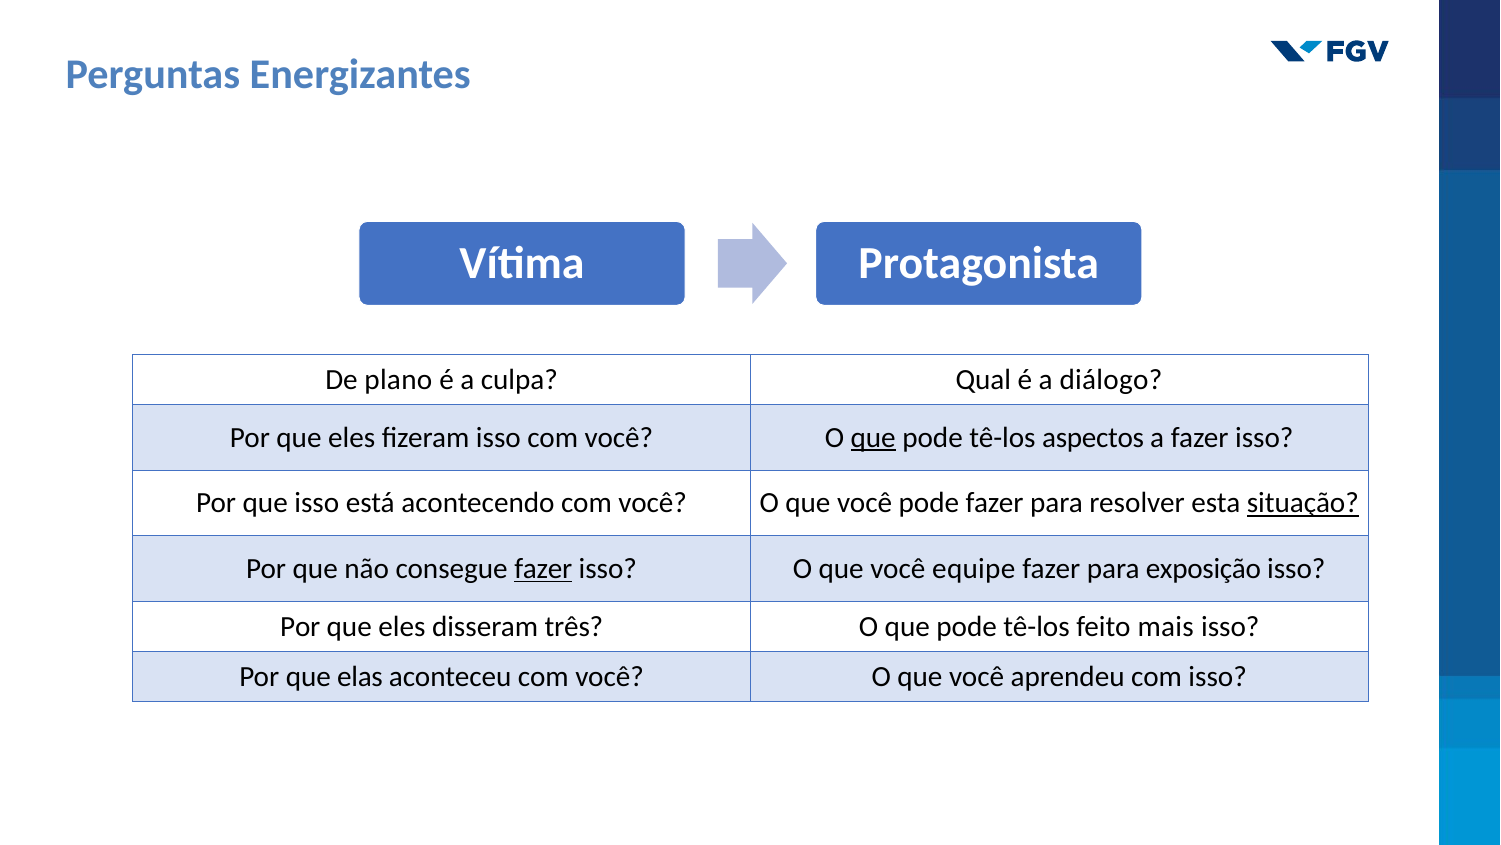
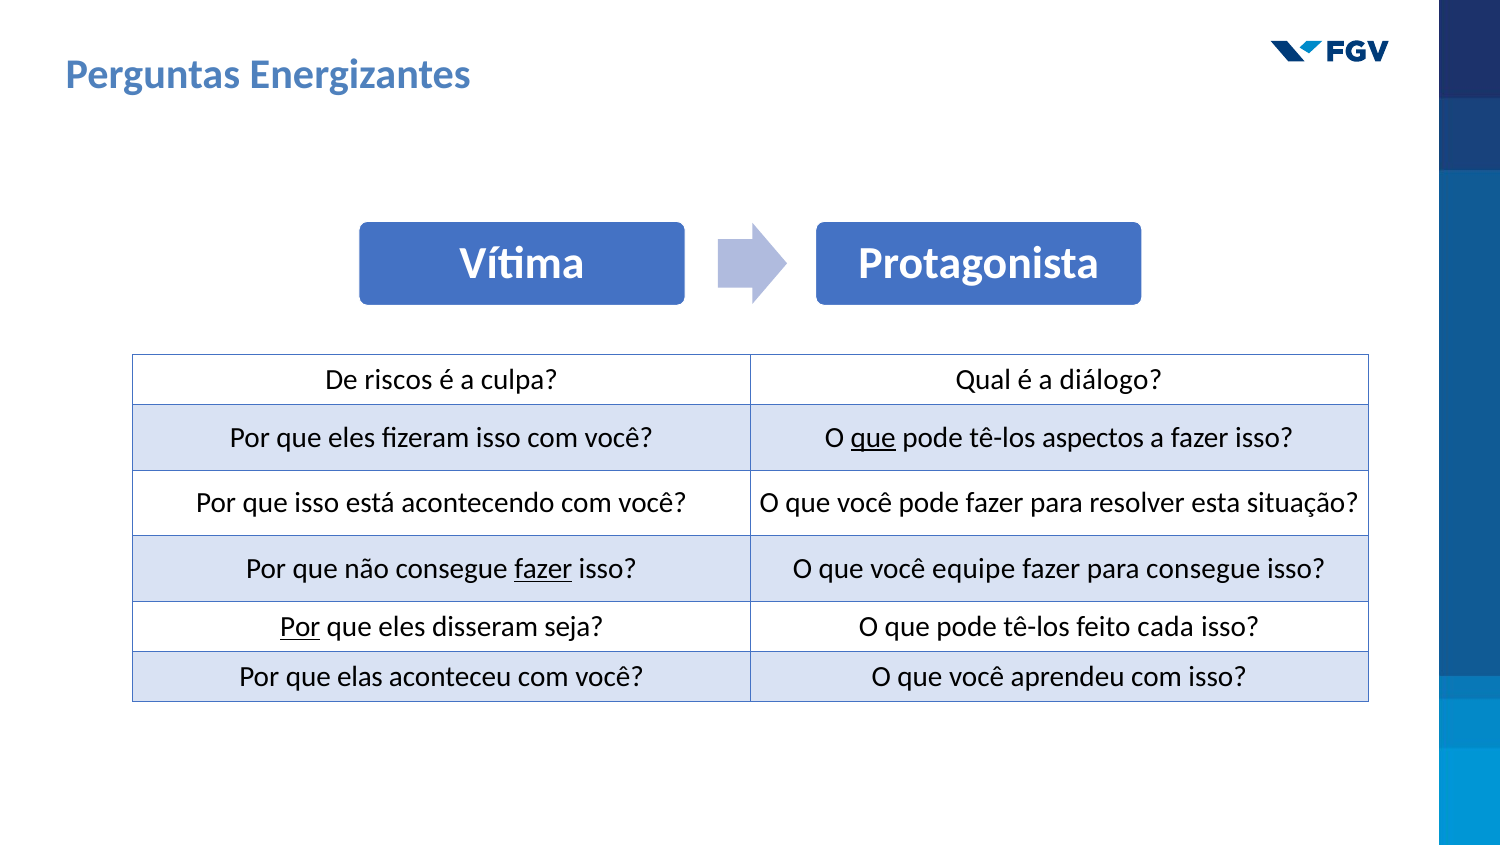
plano: plano -> riscos (398, 379)
situação underline: present -> none (1303, 503)
para exposição: exposição -> consegue (1203, 569)
Por underline: none -> present (300, 626)
três: três -> seja (574, 626)
mais: mais -> cada (1166, 626)
